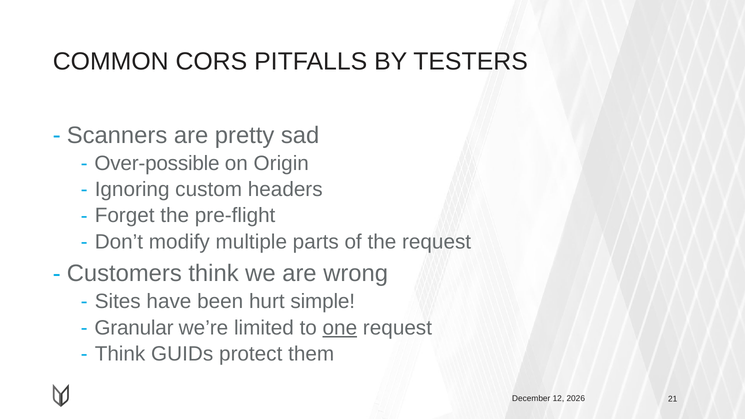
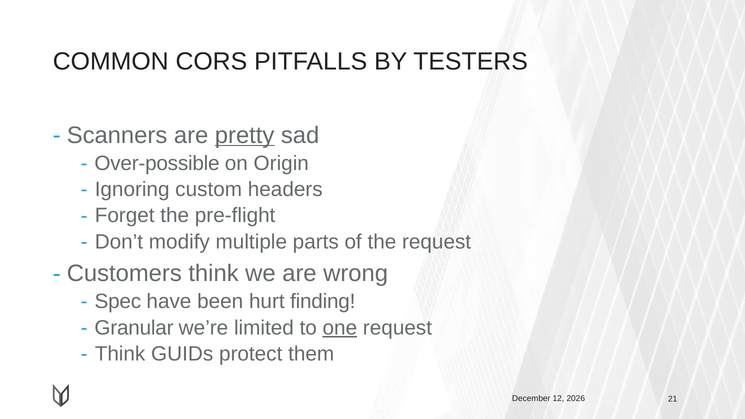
pretty underline: none -> present (245, 135)
Sites: Sites -> Spec (118, 302)
simple: simple -> finding (323, 302)
